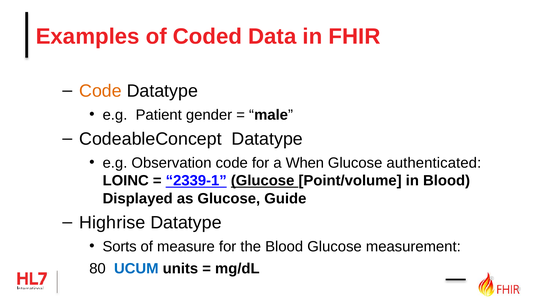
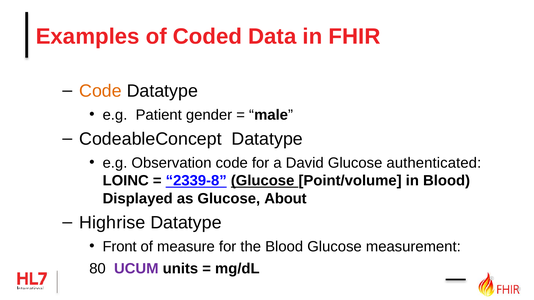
When: When -> David (305, 163)
2339-1: 2339-1 -> 2339-8 (196, 181)
Guide: Guide -> About (285, 199)
Sorts: Sorts -> Front (120, 247)
UCUM colour: blue -> purple (136, 269)
